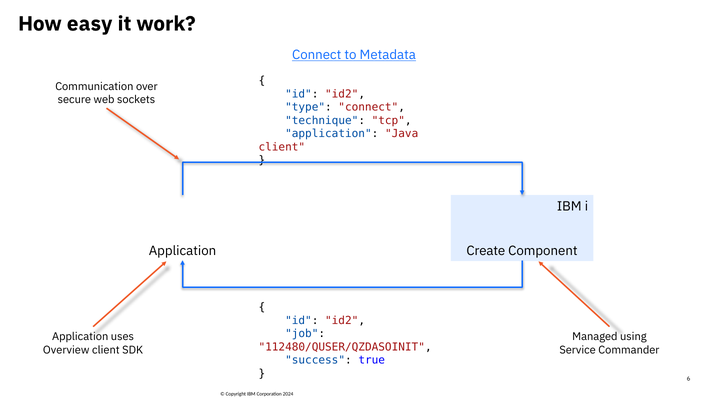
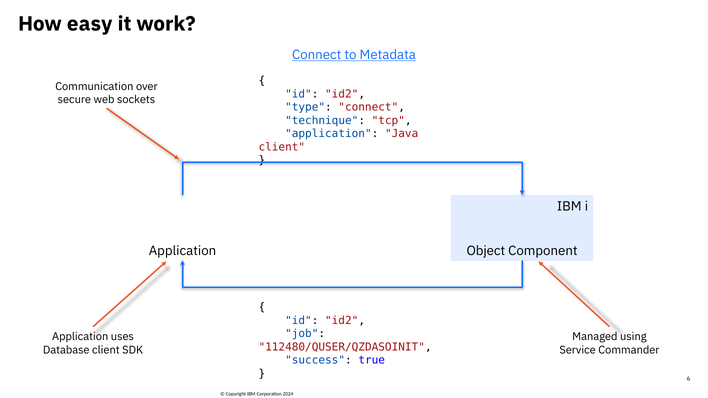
Create: Create -> Object (486, 251)
Overview: Overview -> Database (66, 350)
